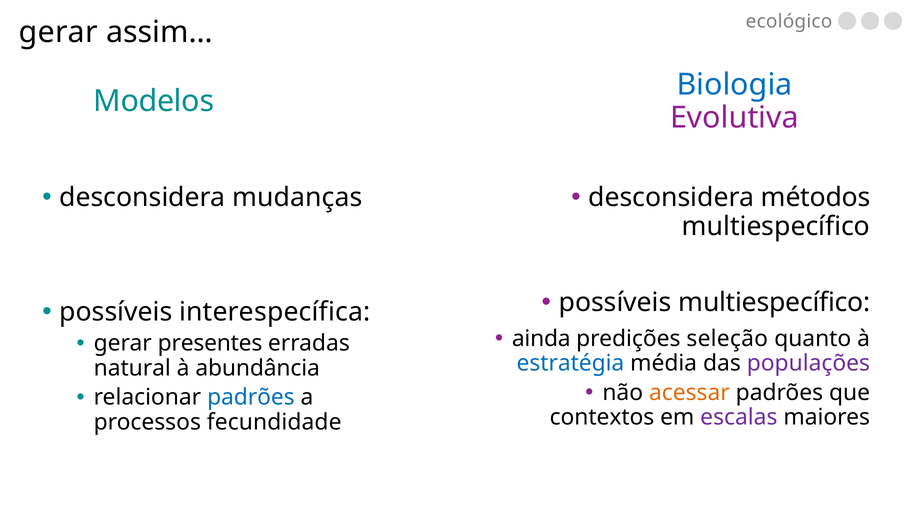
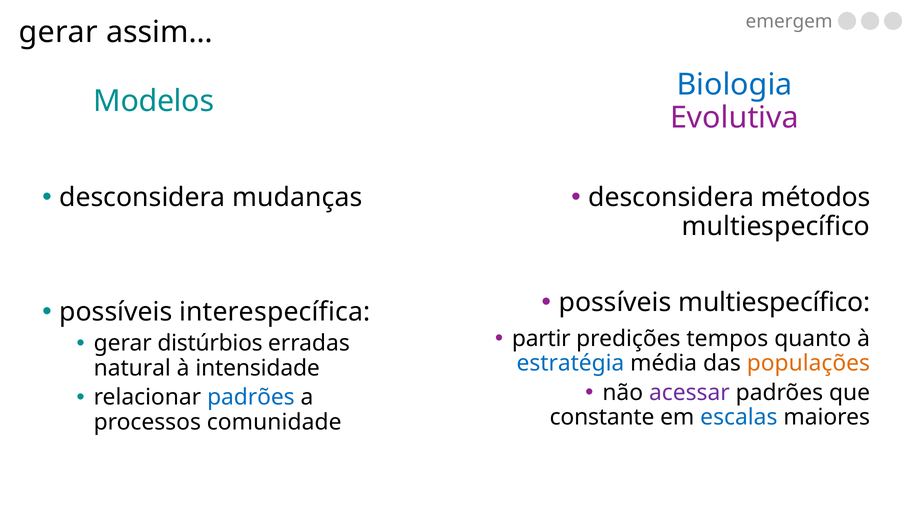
ecológico: ecológico -> emergem (789, 21)
ainda: ainda -> partir (541, 339)
seleção: seleção -> tempos (727, 339)
presentes: presentes -> distúrbios (210, 344)
populações colour: purple -> orange (808, 364)
abundância: abundância -> intensidade (258, 368)
acessar colour: orange -> purple (689, 393)
contextos: contextos -> constante (602, 418)
escalas colour: purple -> blue (739, 418)
fecundidade: fecundidade -> comunidade (274, 423)
